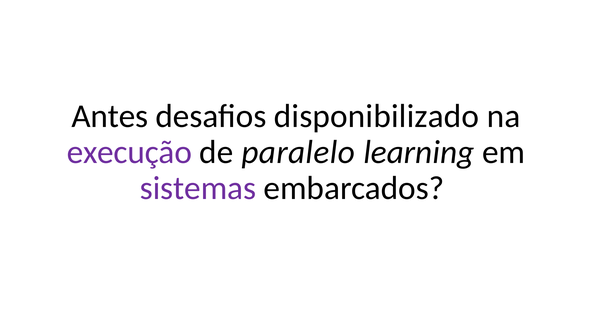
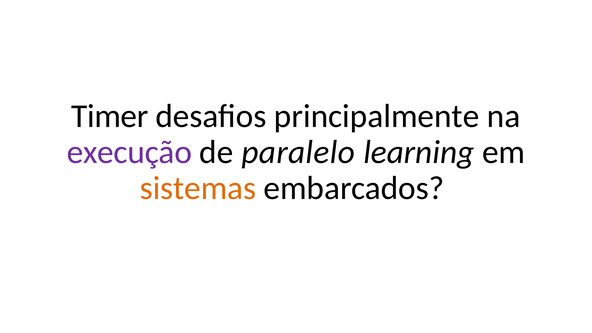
Antes: Antes -> Timer (110, 116)
disponibilizado: disponibilizado -> principalmente (377, 116)
sistemas colour: purple -> orange (198, 188)
